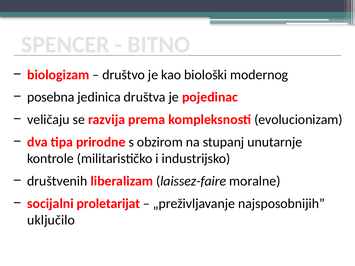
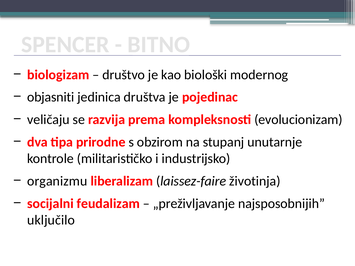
posebna: posebna -> objasniti (51, 97)
društvenih: društvenih -> organizmu (57, 181)
moralne: moralne -> životinja (255, 181)
proletarijat: proletarijat -> feudalizam (108, 204)
